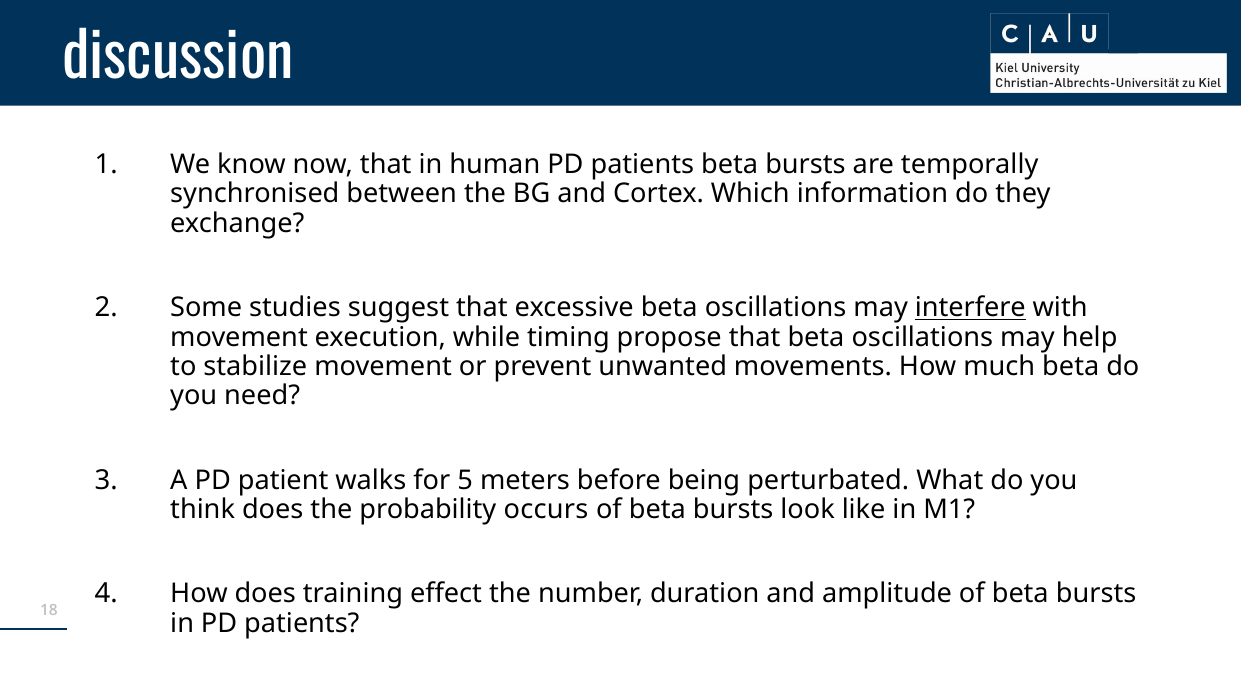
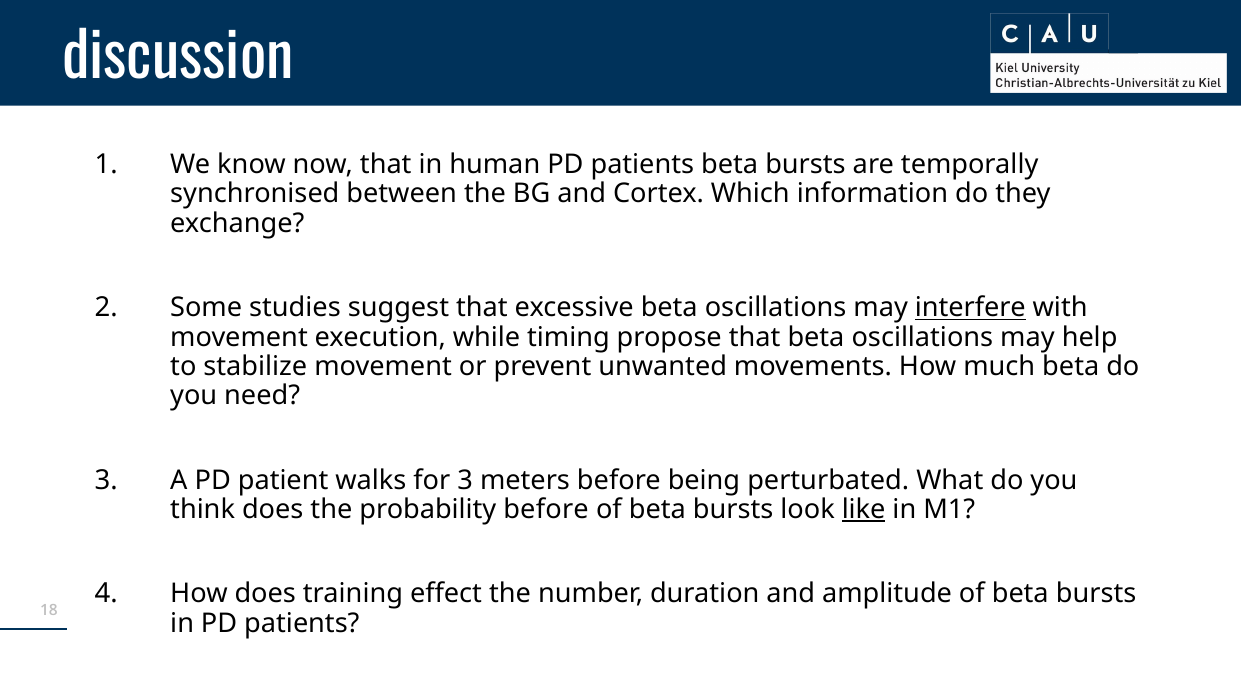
for 5: 5 -> 3 (465, 480)
probability occurs: occurs -> before (546, 510)
like underline: none -> present (864, 510)
